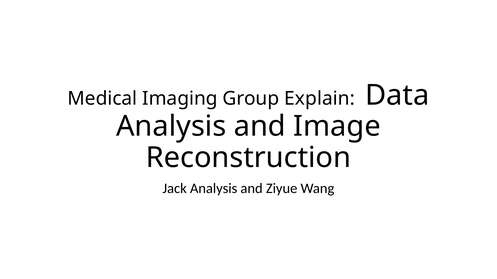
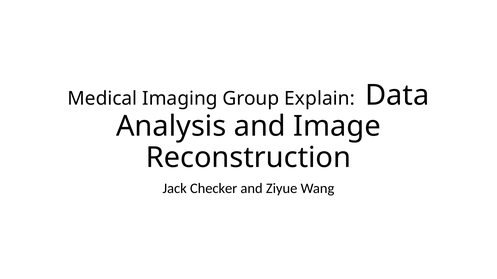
Jack Analysis: Analysis -> Checker (214, 189)
